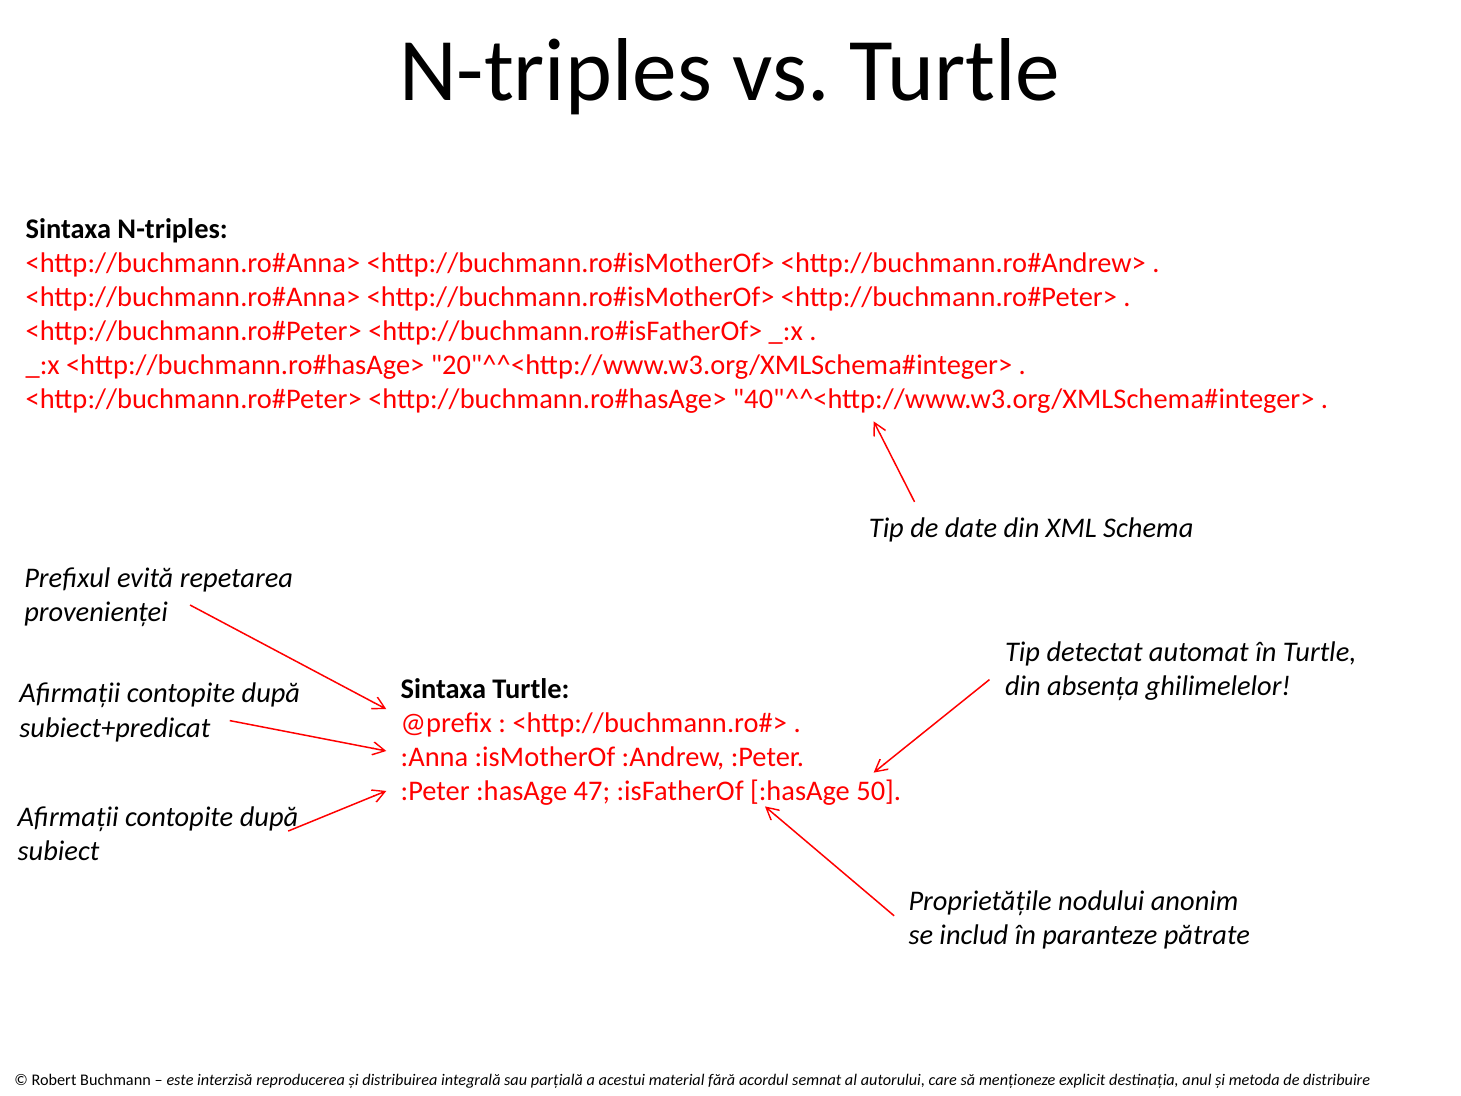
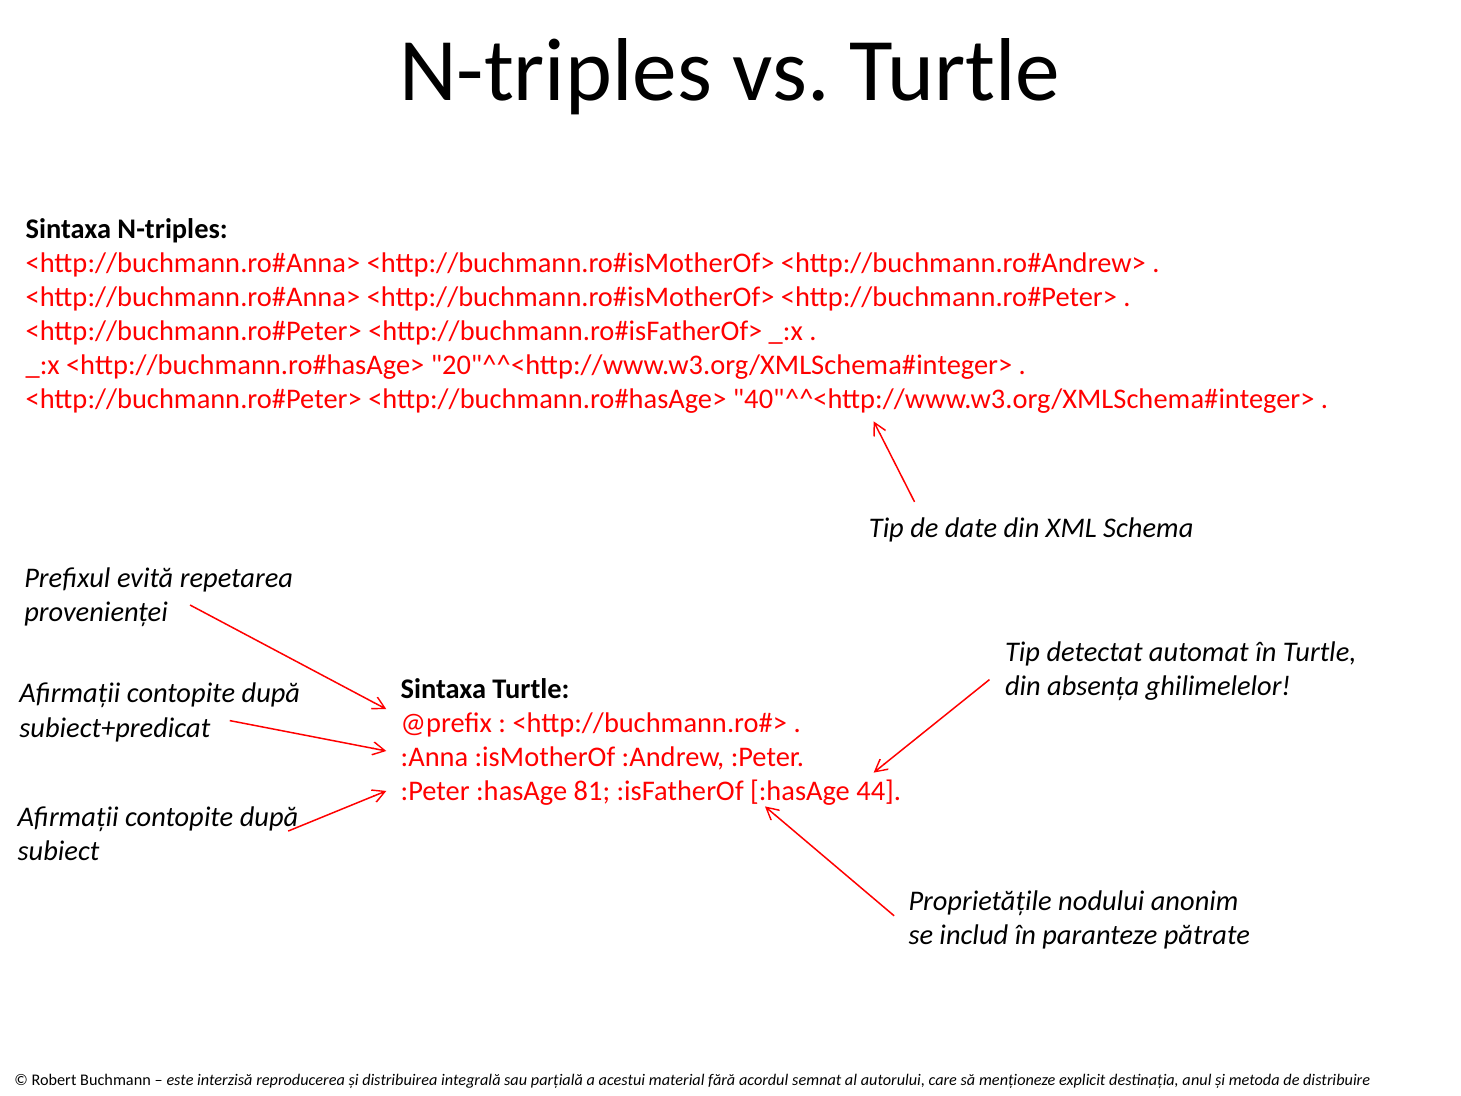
47: 47 -> 81 (592, 791)
50: 50 -> 44 (879, 791)
